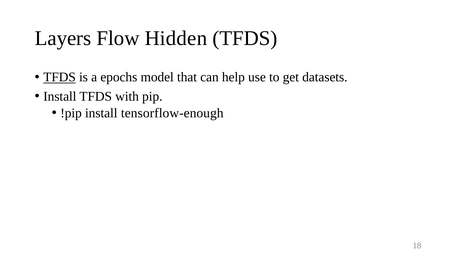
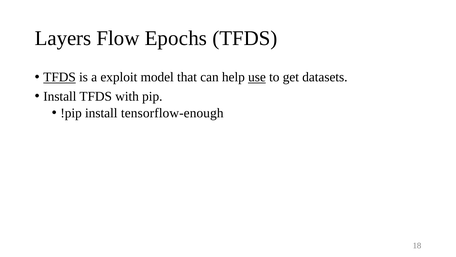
Hidden: Hidden -> Epochs (176, 38)
epochs: epochs -> exploit (119, 77)
use underline: none -> present (257, 77)
